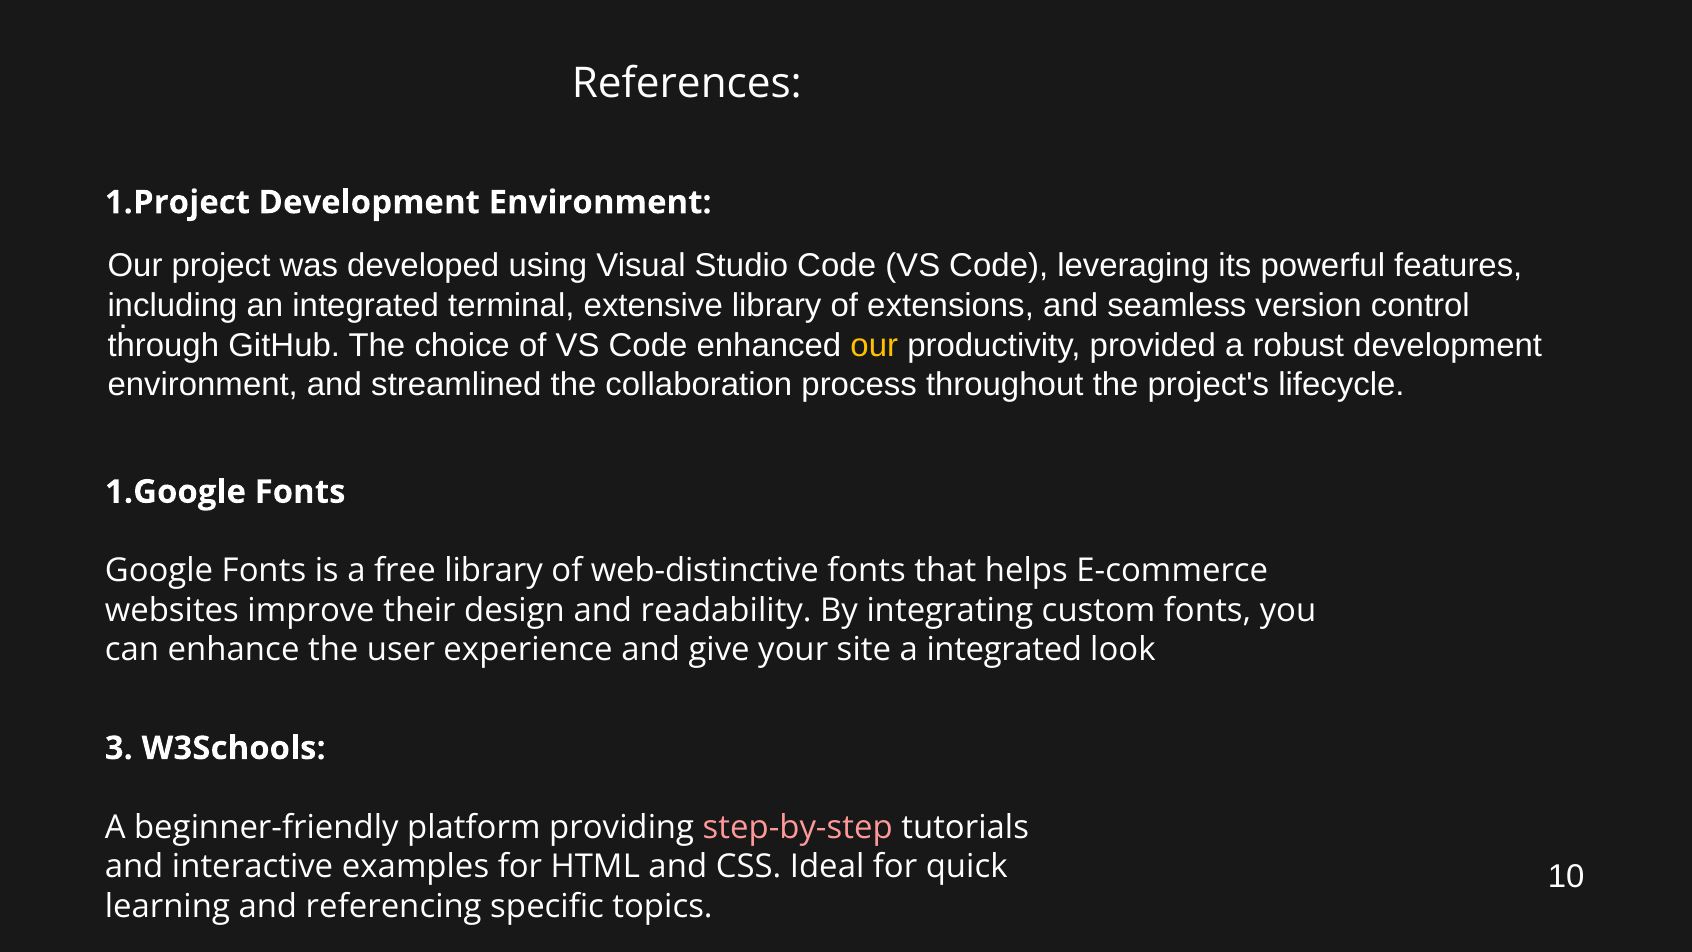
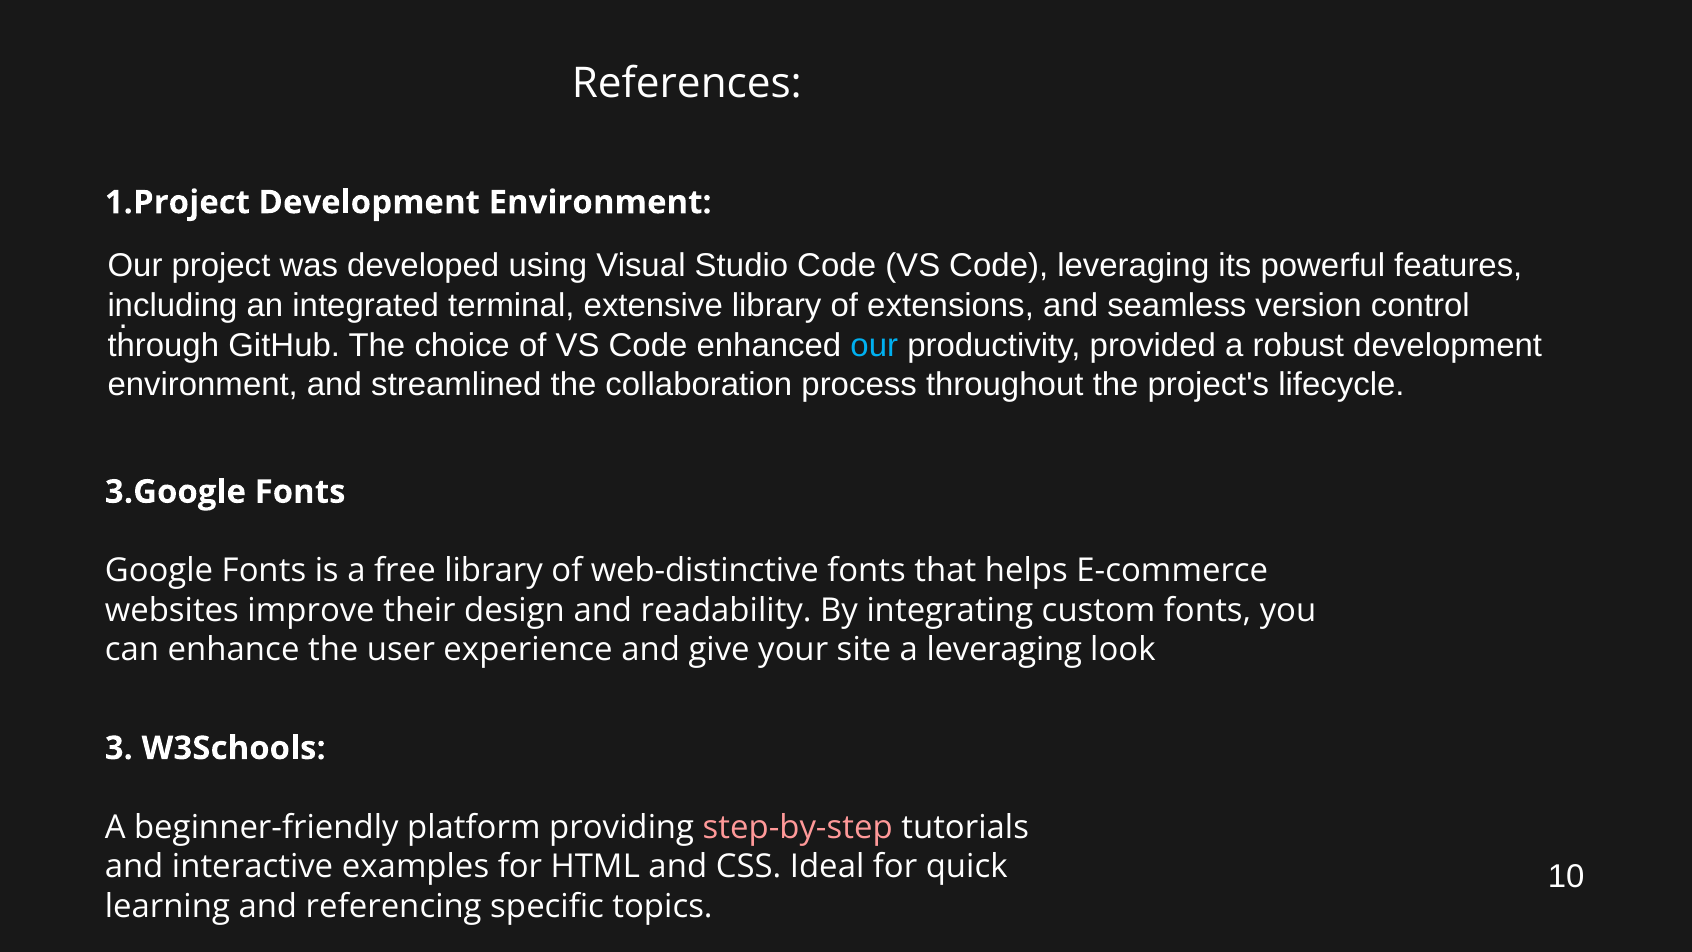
our colour: yellow -> light blue (874, 345)
1.Google: 1.Google -> 3.Google (175, 492)
a integrated: integrated -> leveraging (1004, 650)
